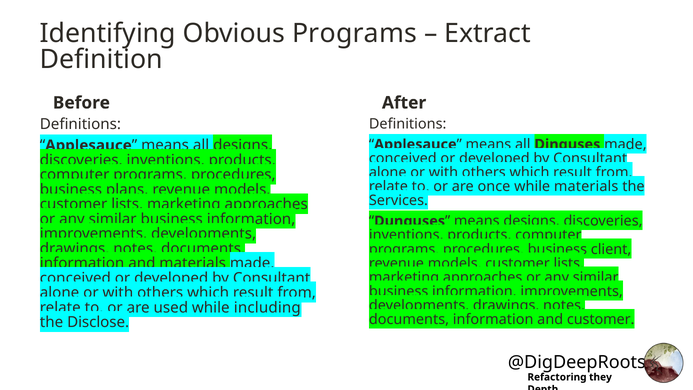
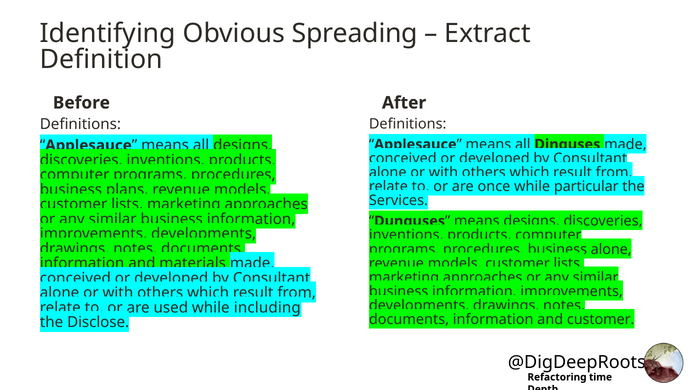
Obvious Programs: Programs -> Spreading (355, 33)
while materials: materials -> particular (586, 187)
client: client -> alone (611, 249)
they: they -> time (601, 377)
